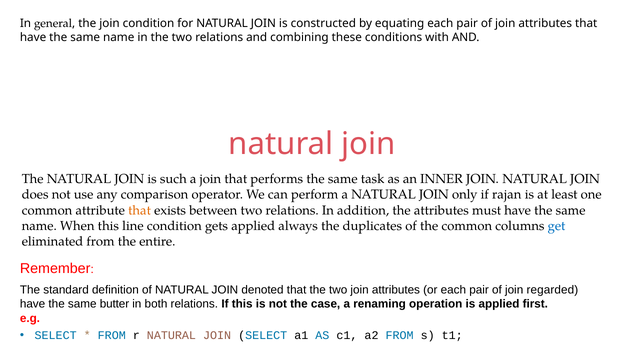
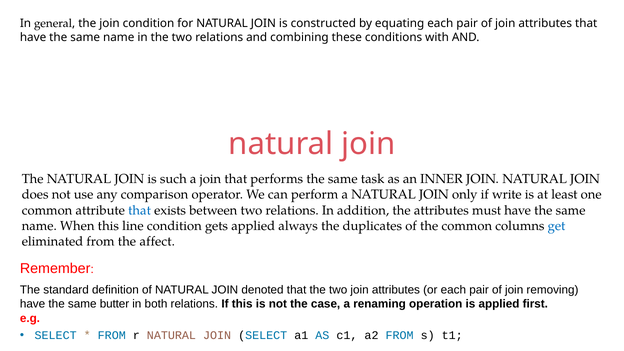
rajan: rajan -> write (507, 195)
that colour: orange -> blue (140, 210)
entire: entire -> affect (157, 242)
regarded: regarded -> removing (552, 290)
